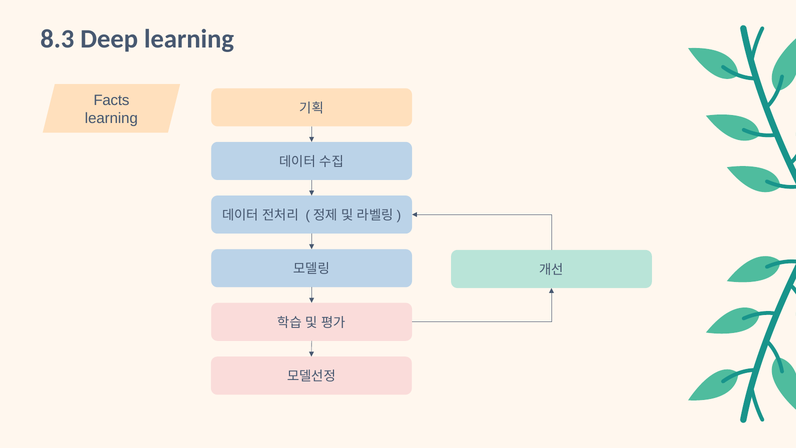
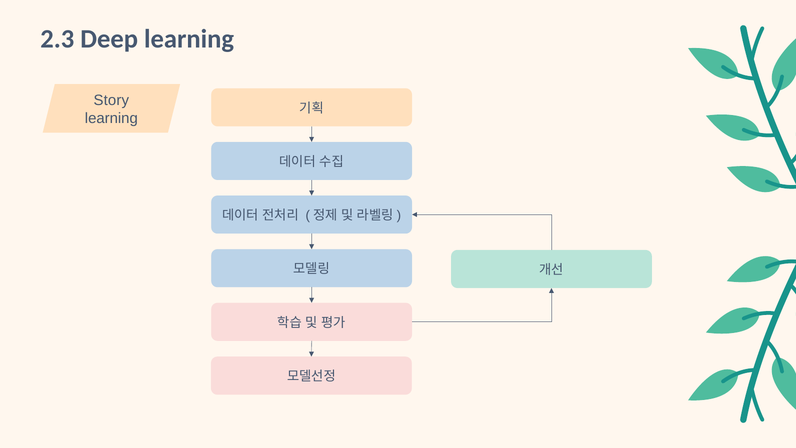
8.3: 8.3 -> 2.3 (57, 39)
Facts: Facts -> Story (111, 100)
